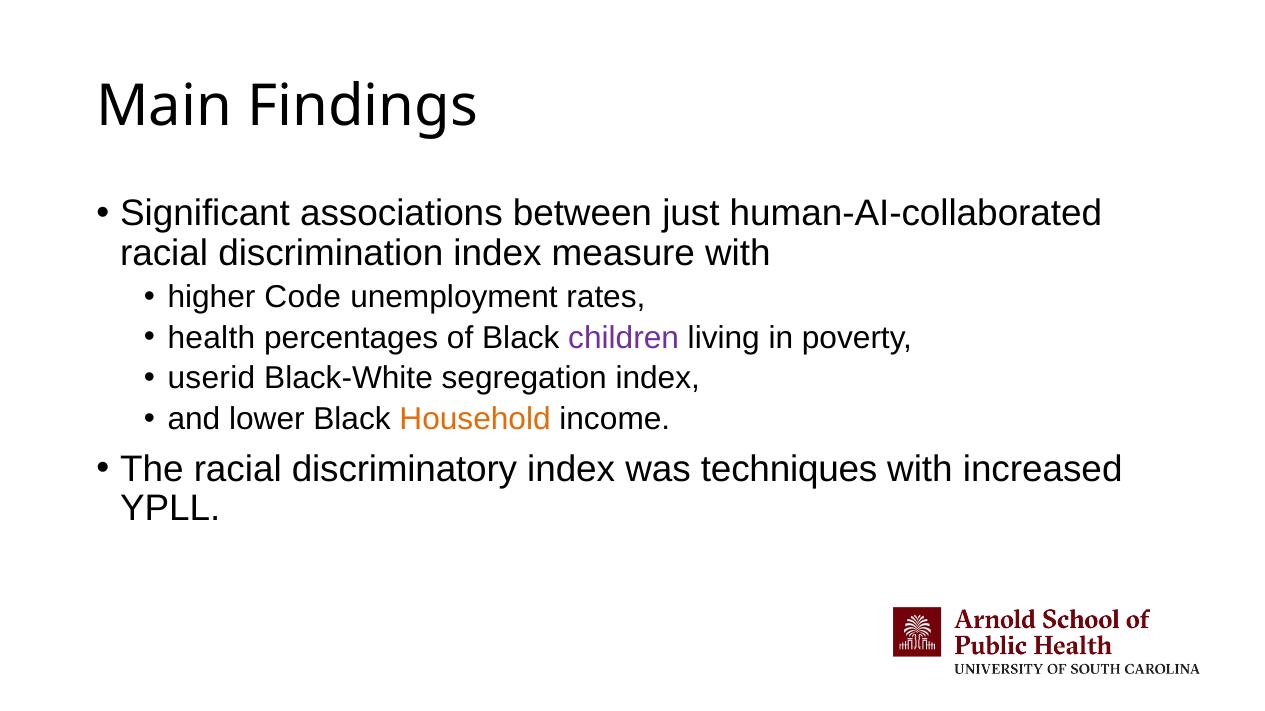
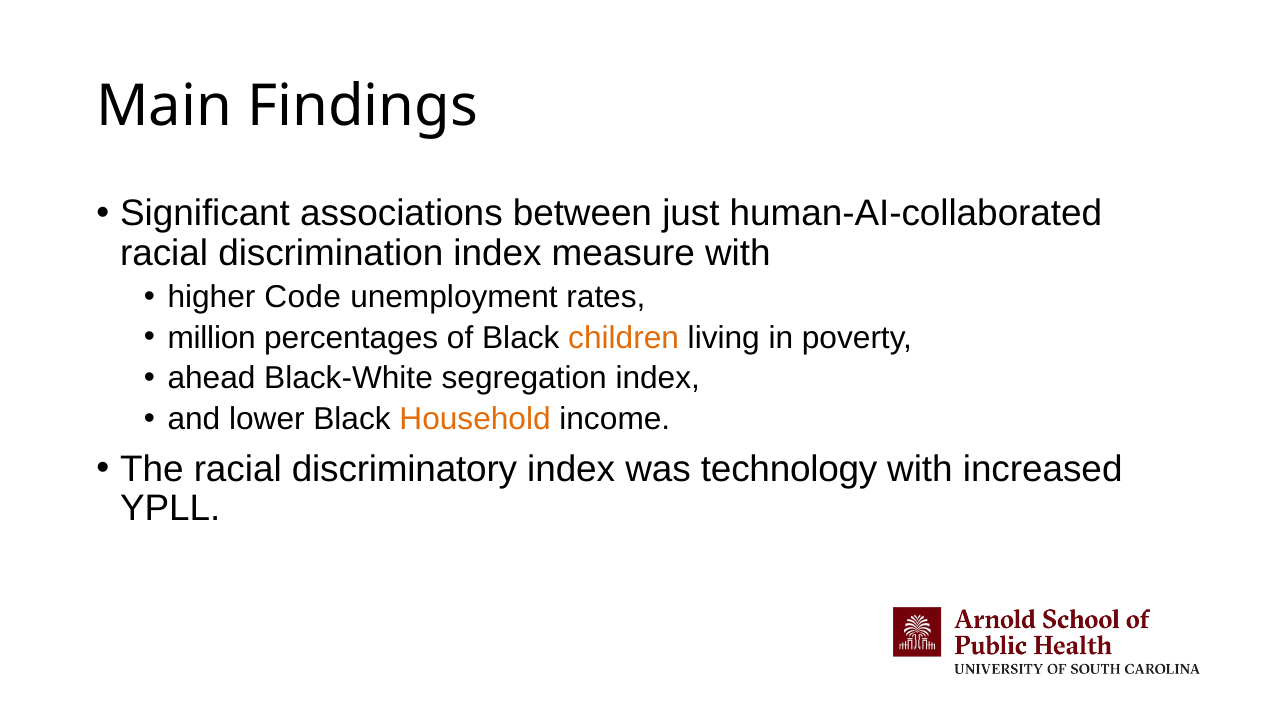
health: health -> million (212, 338)
children colour: purple -> orange (624, 338)
userid: userid -> ahead (212, 379)
techniques: techniques -> technology (789, 469)
